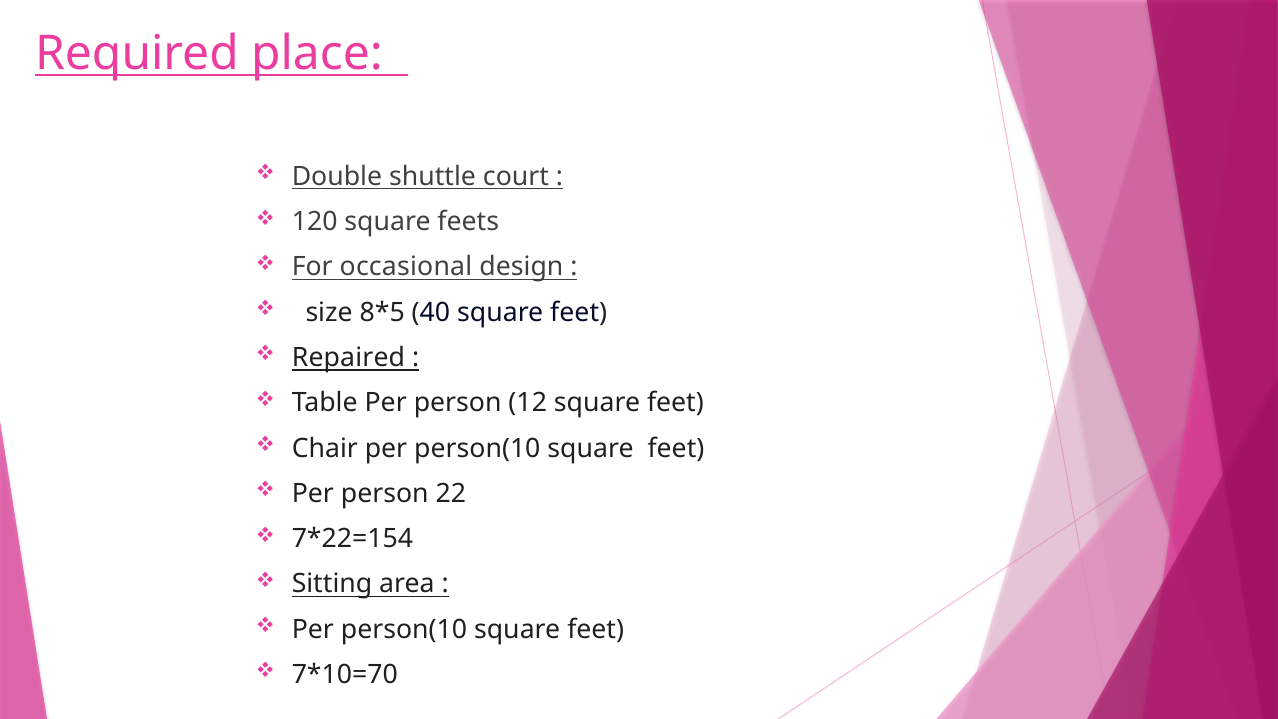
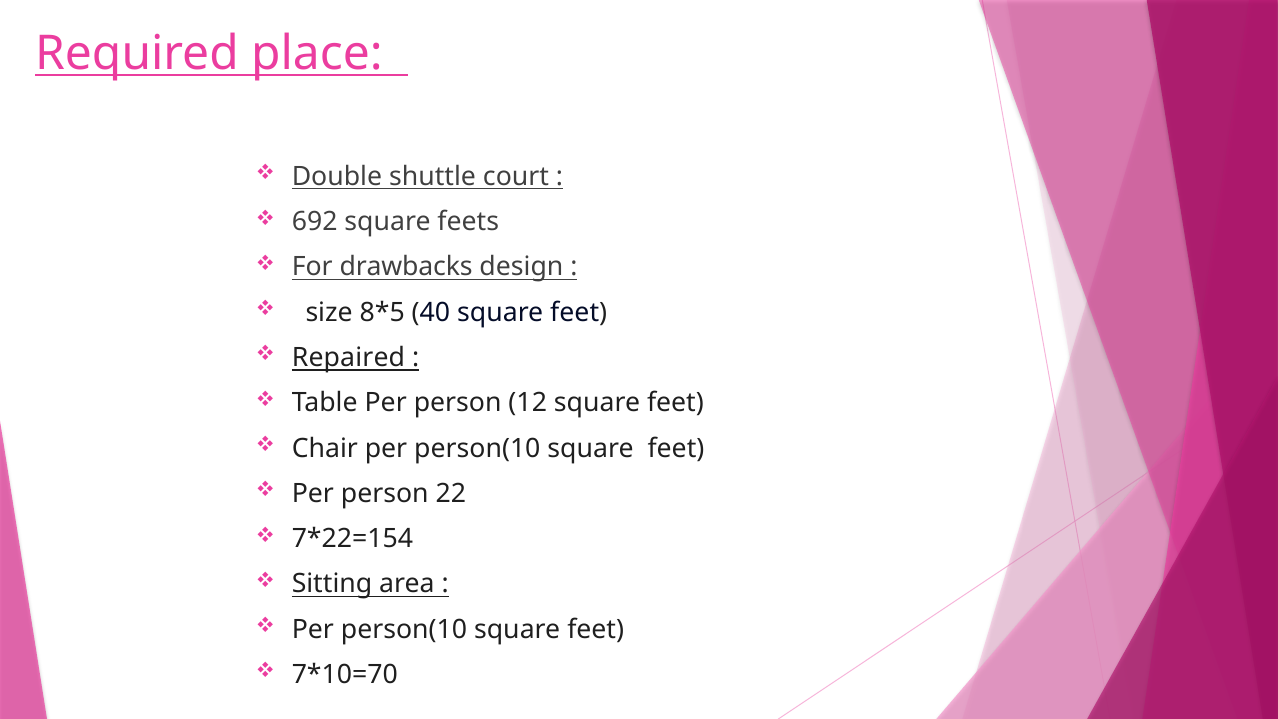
120: 120 -> 692 (315, 222)
occasional: occasional -> drawbacks (406, 267)
